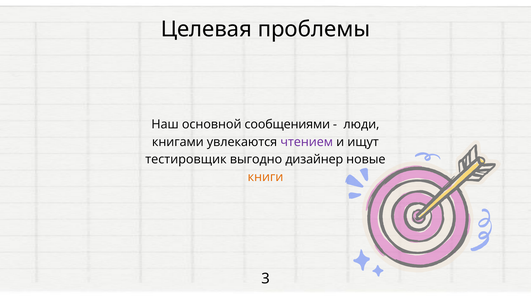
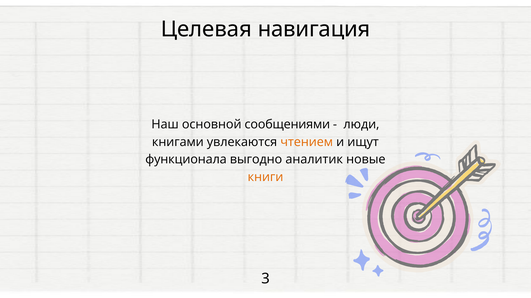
проблемы: проблемы -> навигация (314, 29)
чтением colour: purple -> orange (307, 142)
тестировщик: тестировщик -> функционала (186, 160)
дизайнер: дизайнер -> аналитик (314, 160)
